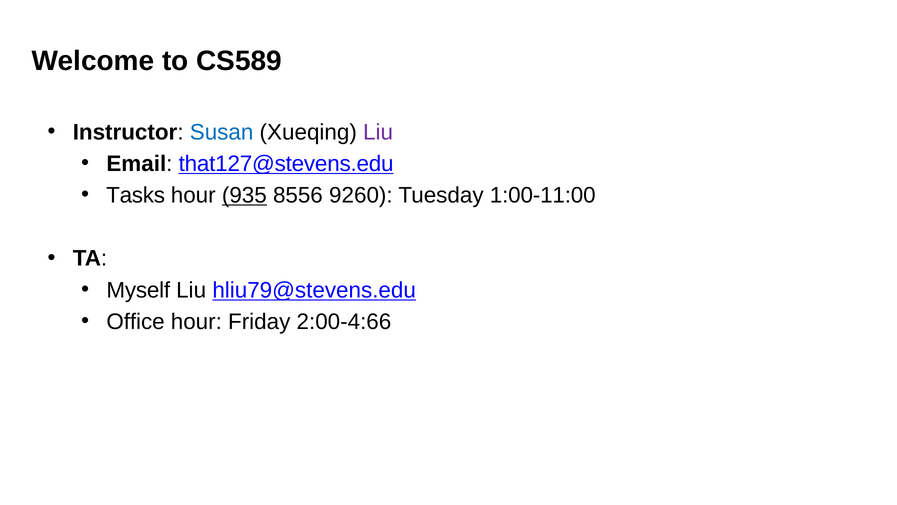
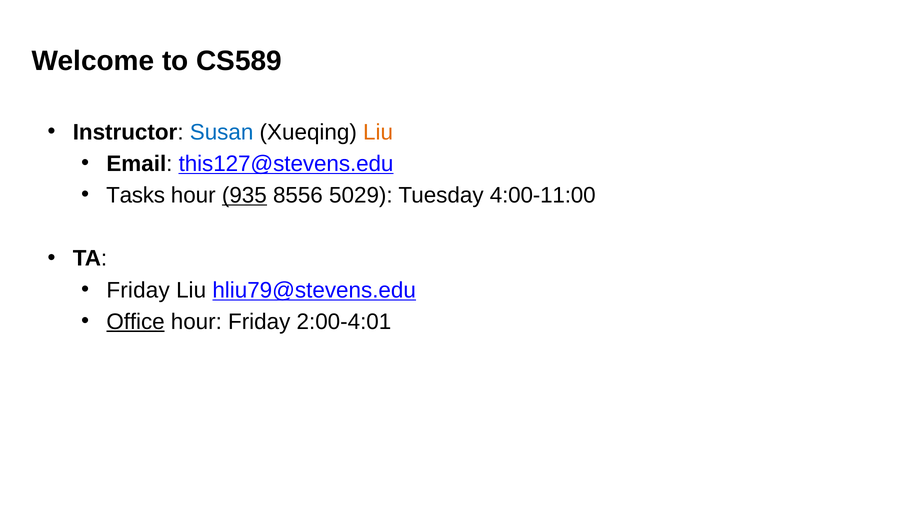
Liu colour: purple -> orange (378, 132)
that127@stevens.edu: that127@stevens.edu -> this127@stevens.edu (286, 164)
9260: 9260 -> 5029 (361, 195)
1:00-11:00: 1:00-11:00 -> 4:00-11:00 (543, 195)
Myself: Myself -> Friday (138, 290)
Office underline: none -> present (136, 321)
2:00-4:66: 2:00-4:66 -> 2:00-4:01 (344, 321)
